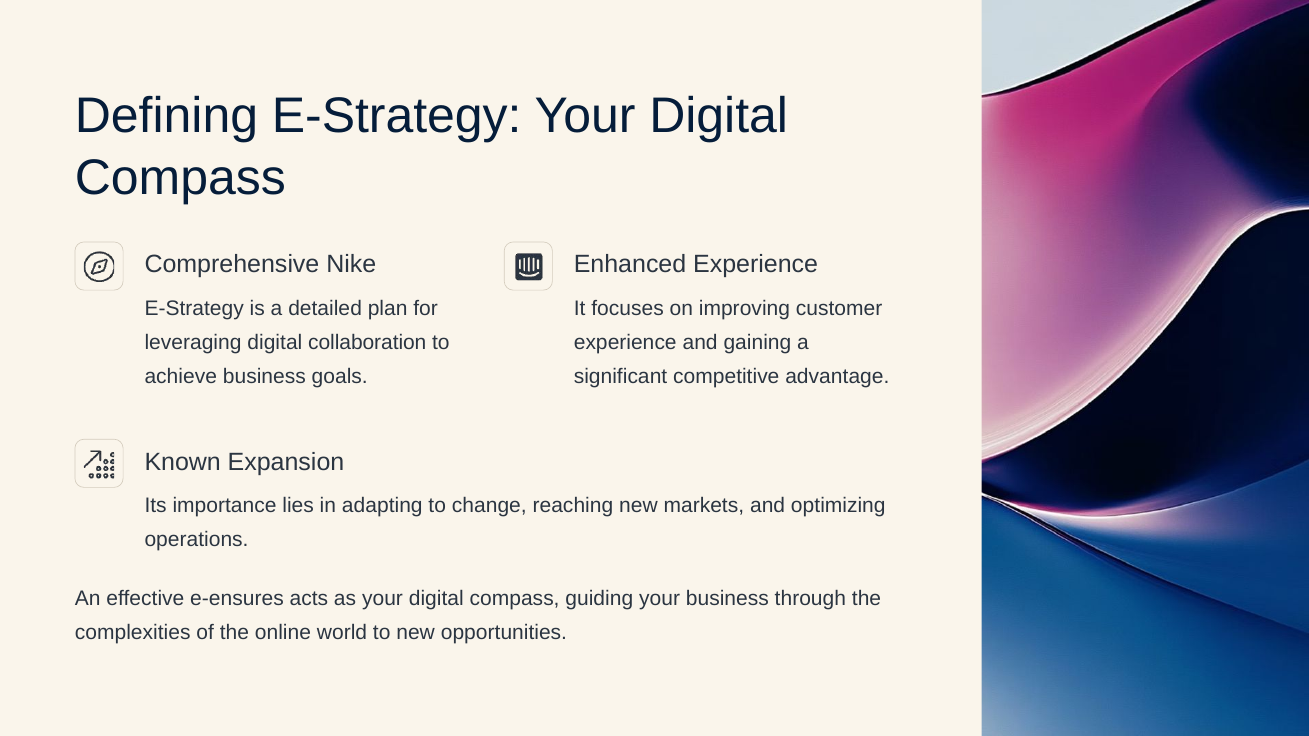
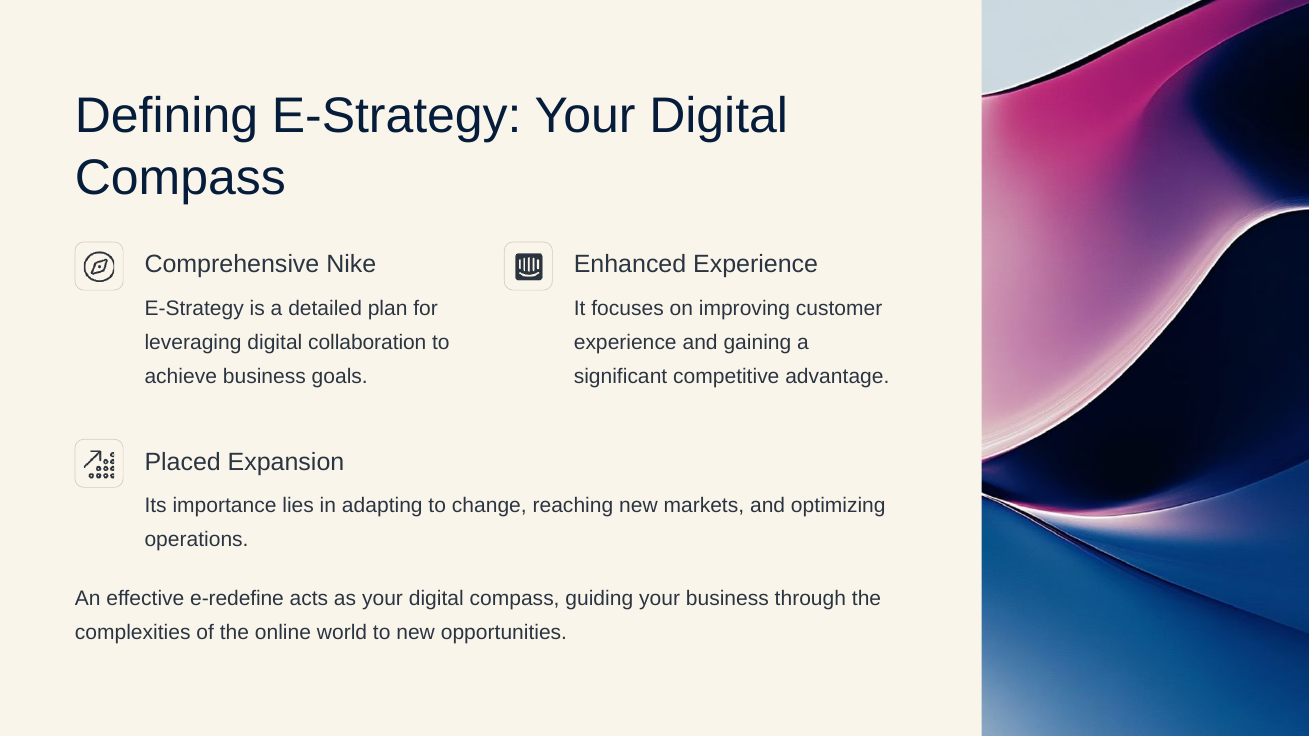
Known: Known -> Placed (183, 462)
e-ensures: e-ensures -> e-redefine (237, 599)
